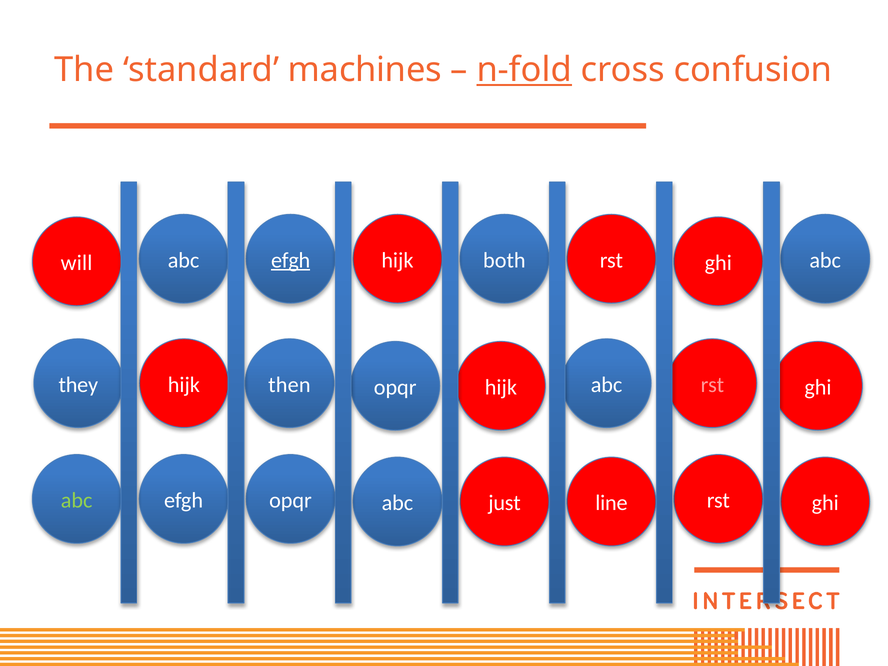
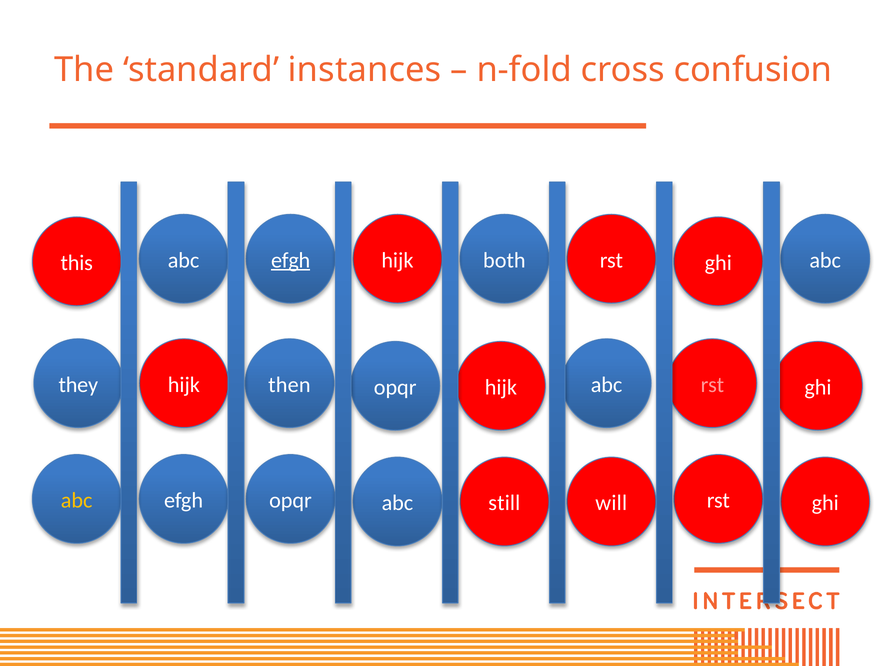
machines: machines -> instances (365, 70)
n-fold underline: present -> none (524, 70)
will: will -> this (77, 263)
abc colour: light green -> yellow (77, 500)
line: line -> will (611, 503)
just: just -> still (504, 503)
